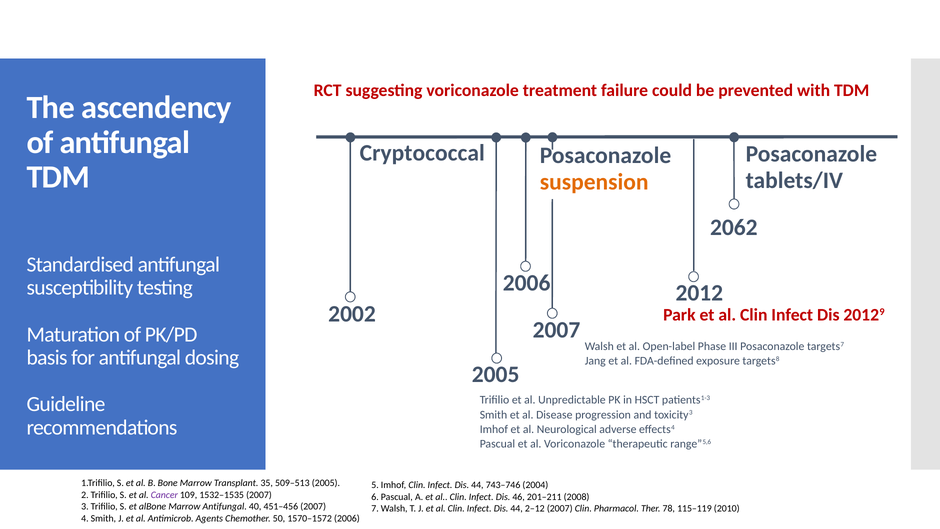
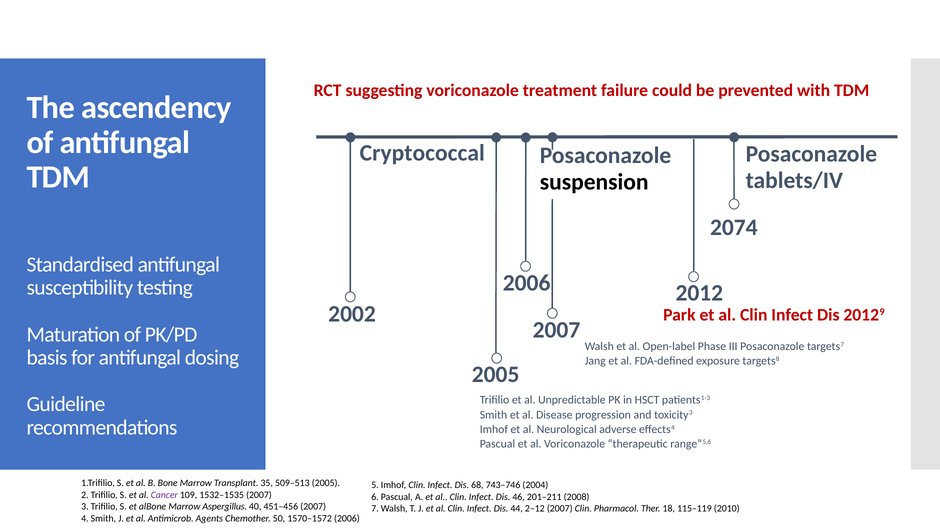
suspension colour: orange -> black (594, 182)
2062: 2062 -> 2074 (734, 227)
44: 44 -> 68 (477, 485)
Marrow Antifungal: Antifungal -> Aspergillus (225, 506)
78: 78 -> 18 (669, 508)
